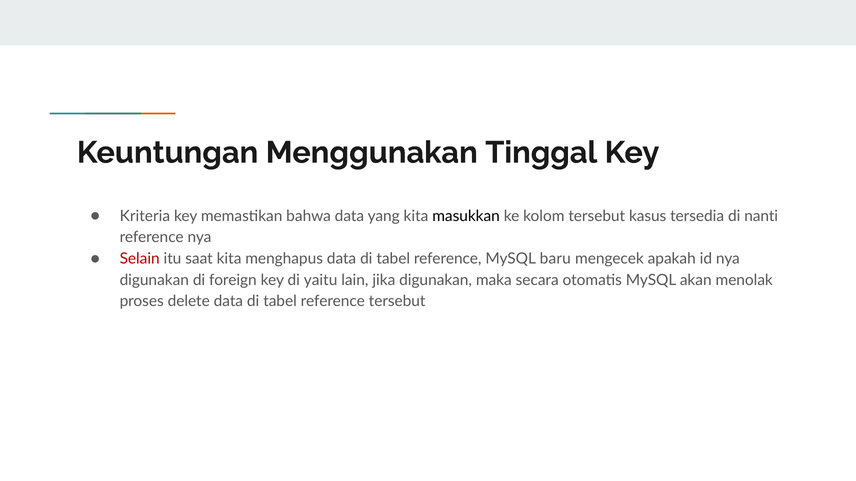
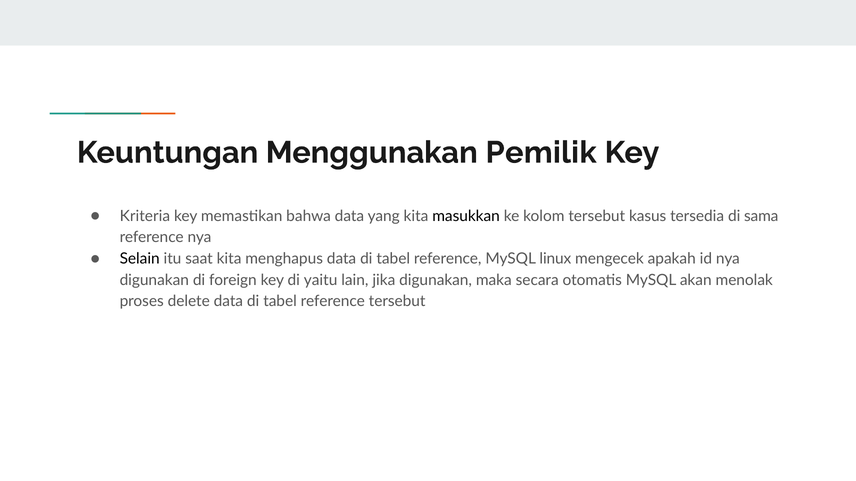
Tinggal: Tinggal -> Pemilik (541, 153)
nanti: nanti -> sama (761, 216)
Selain colour: red -> black (140, 259)
baru: baru -> linux (555, 259)
